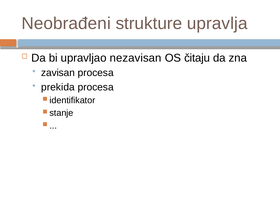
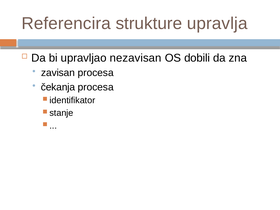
Neobrađeni: Neobrađeni -> Referencira (66, 23)
čitaju: čitaju -> dobili (197, 58)
prekida: prekida -> čekanja (58, 87)
